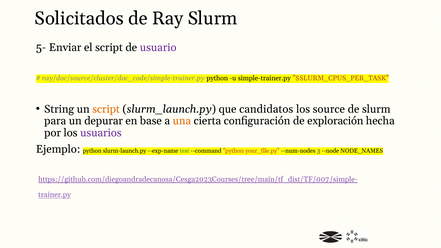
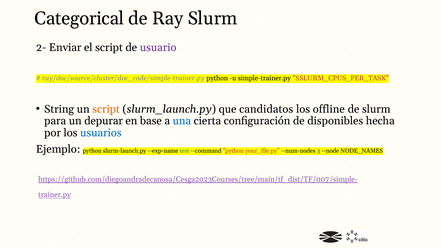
Solicitados: Solicitados -> Categorical (79, 18)
5-: 5- -> 2- (41, 48)
source: source -> offline (329, 109)
una colour: orange -> blue (182, 121)
exploración: exploración -> disponibles (335, 121)
usuarios colour: purple -> blue (101, 133)
